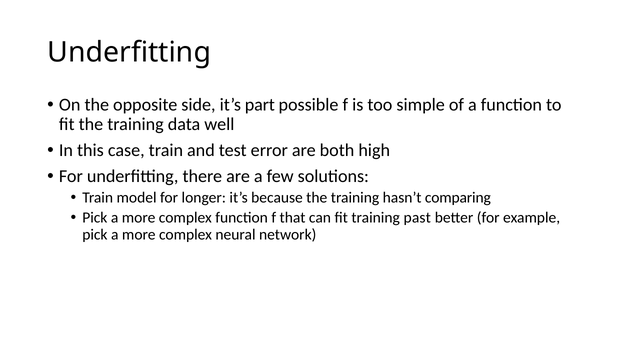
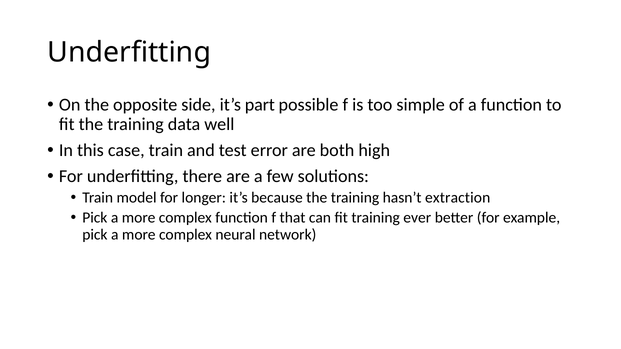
comparing: comparing -> extraction (458, 198)
past: past -> ever (417, 218)
